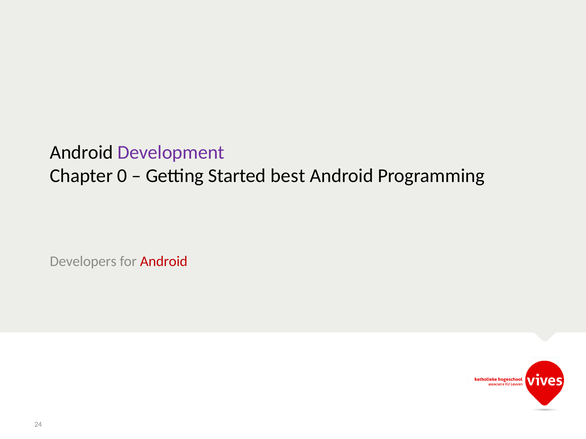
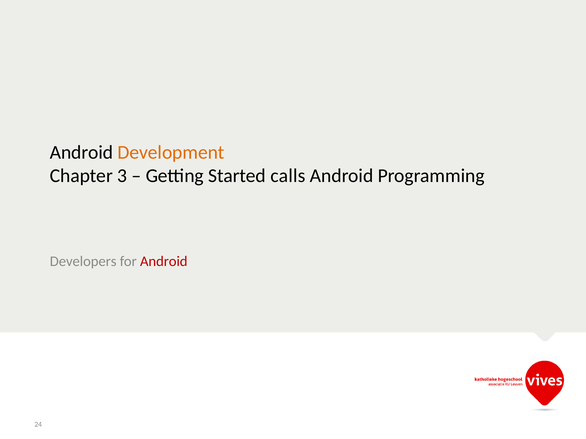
Development colour: purple -> orange (171, 153)
0: 0 -> 3 (122, 176)
best: best -> calls (288, 176)
